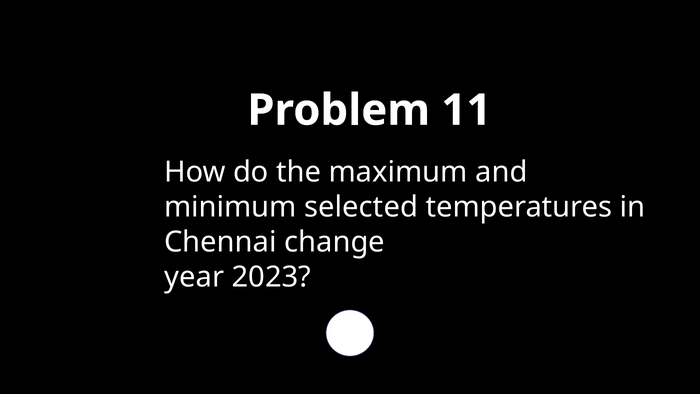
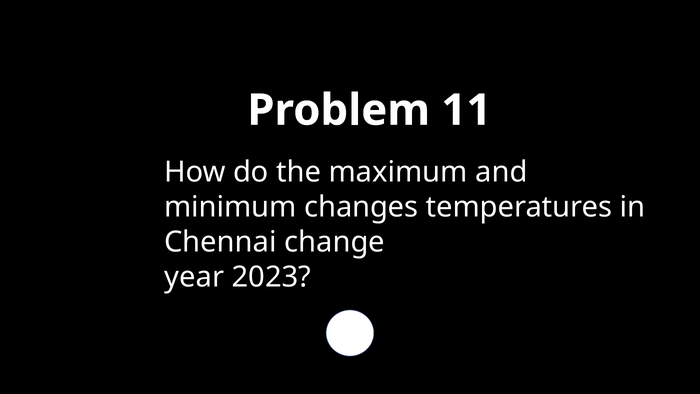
selected: selected -> changes (361, 207)
